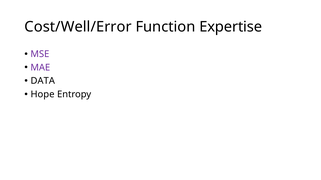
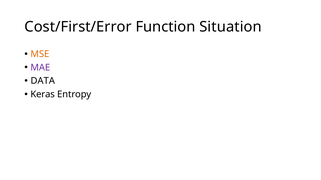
Cost/Well/Error: Cost/Well/Error -> Cost/First/Error (78, 27)
Expertise: Expertise -> Situation (231, 27)
MSE colour: purple -> orange (40, 54)
Hope: Hope -> Keras (43, 95)
